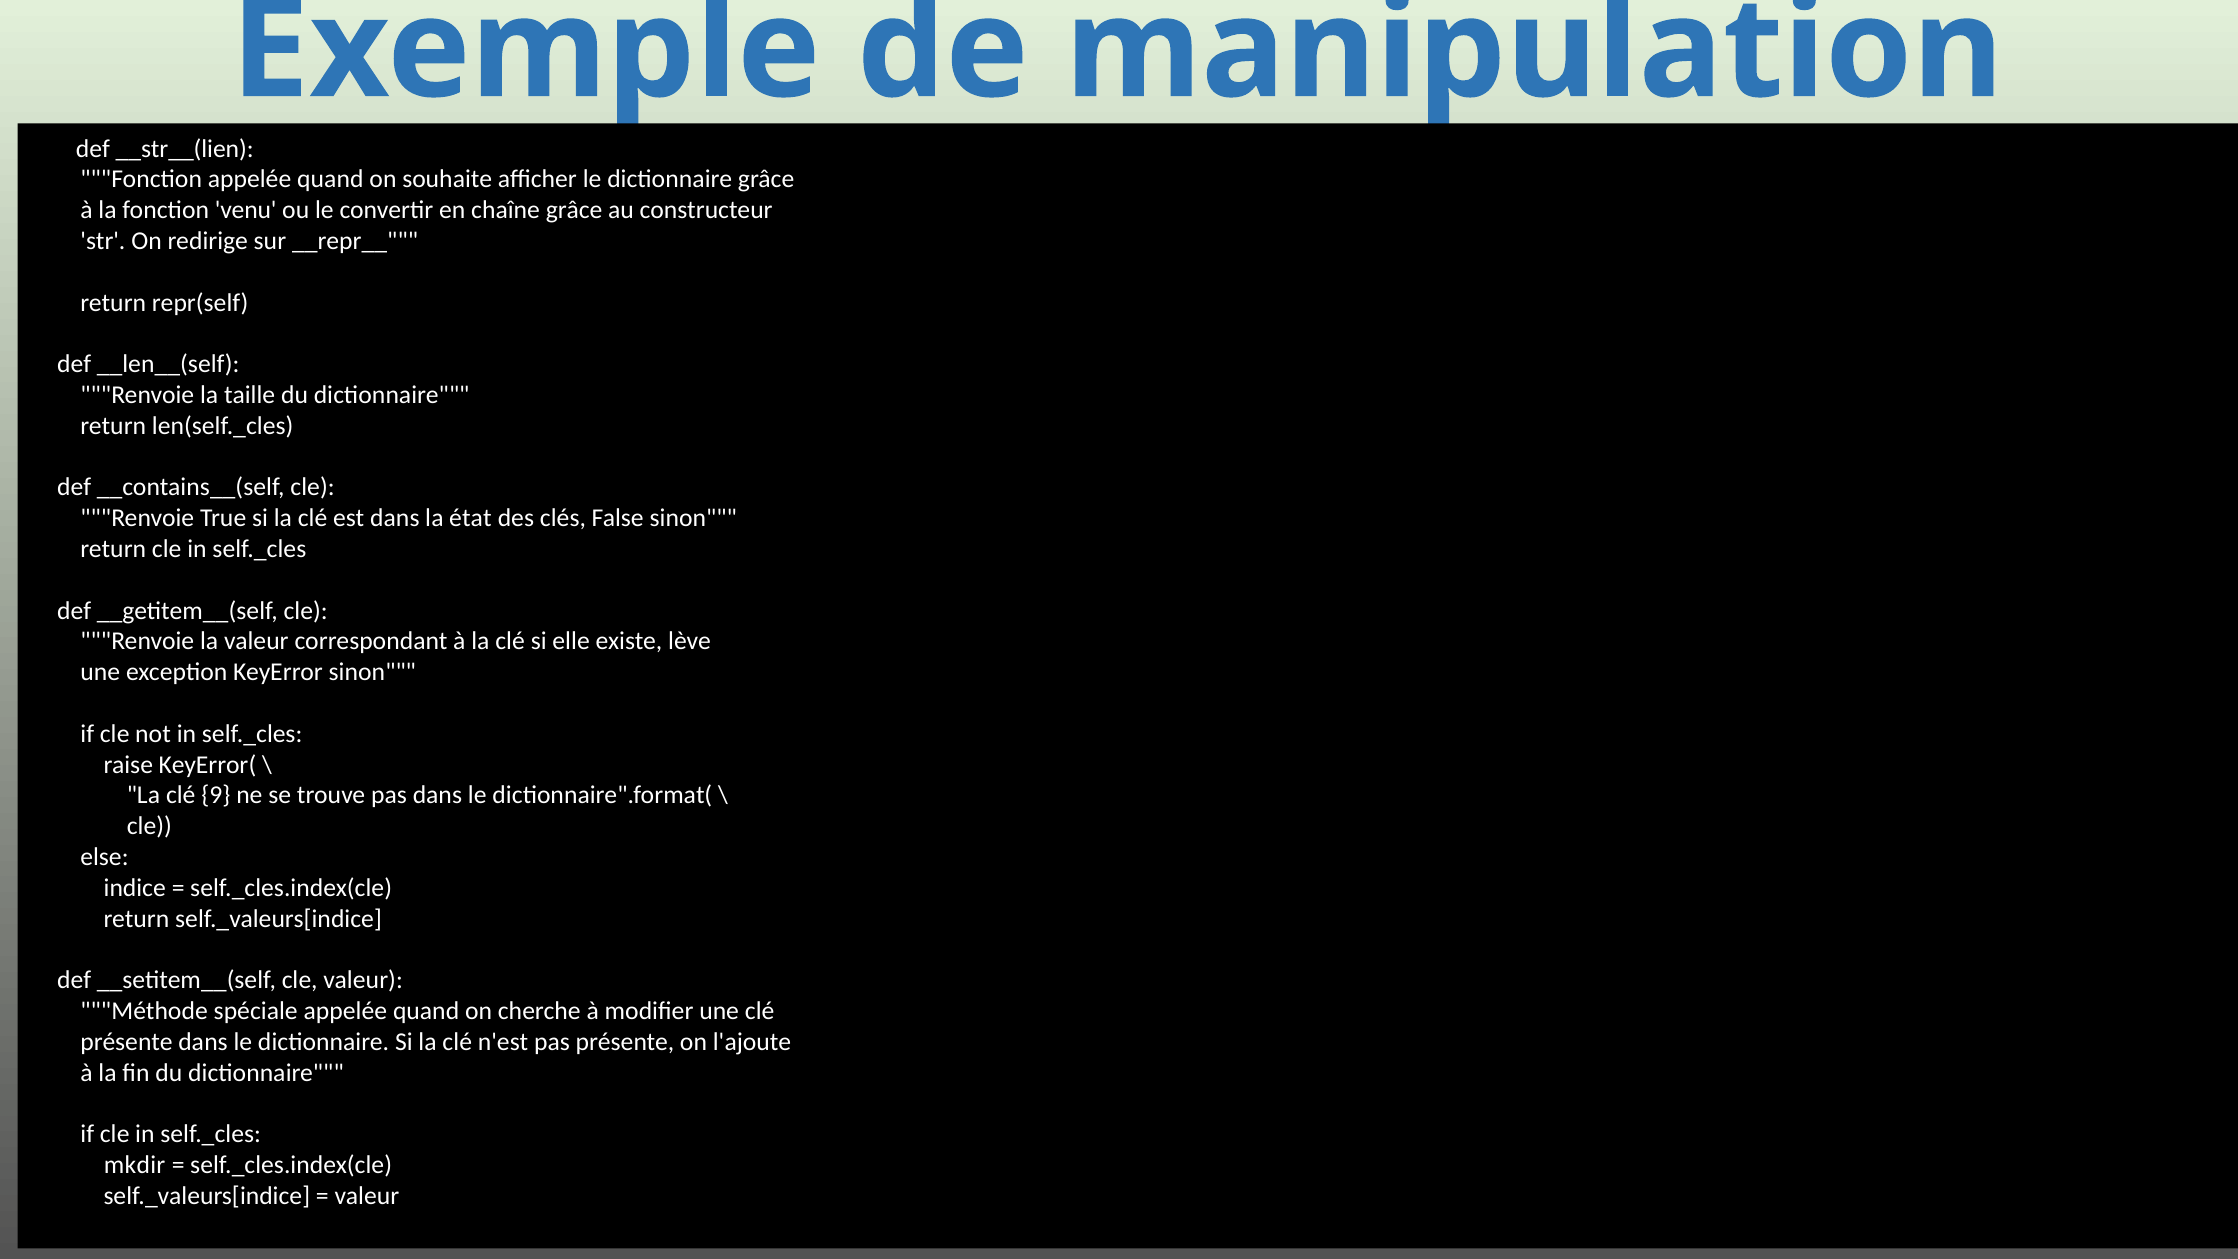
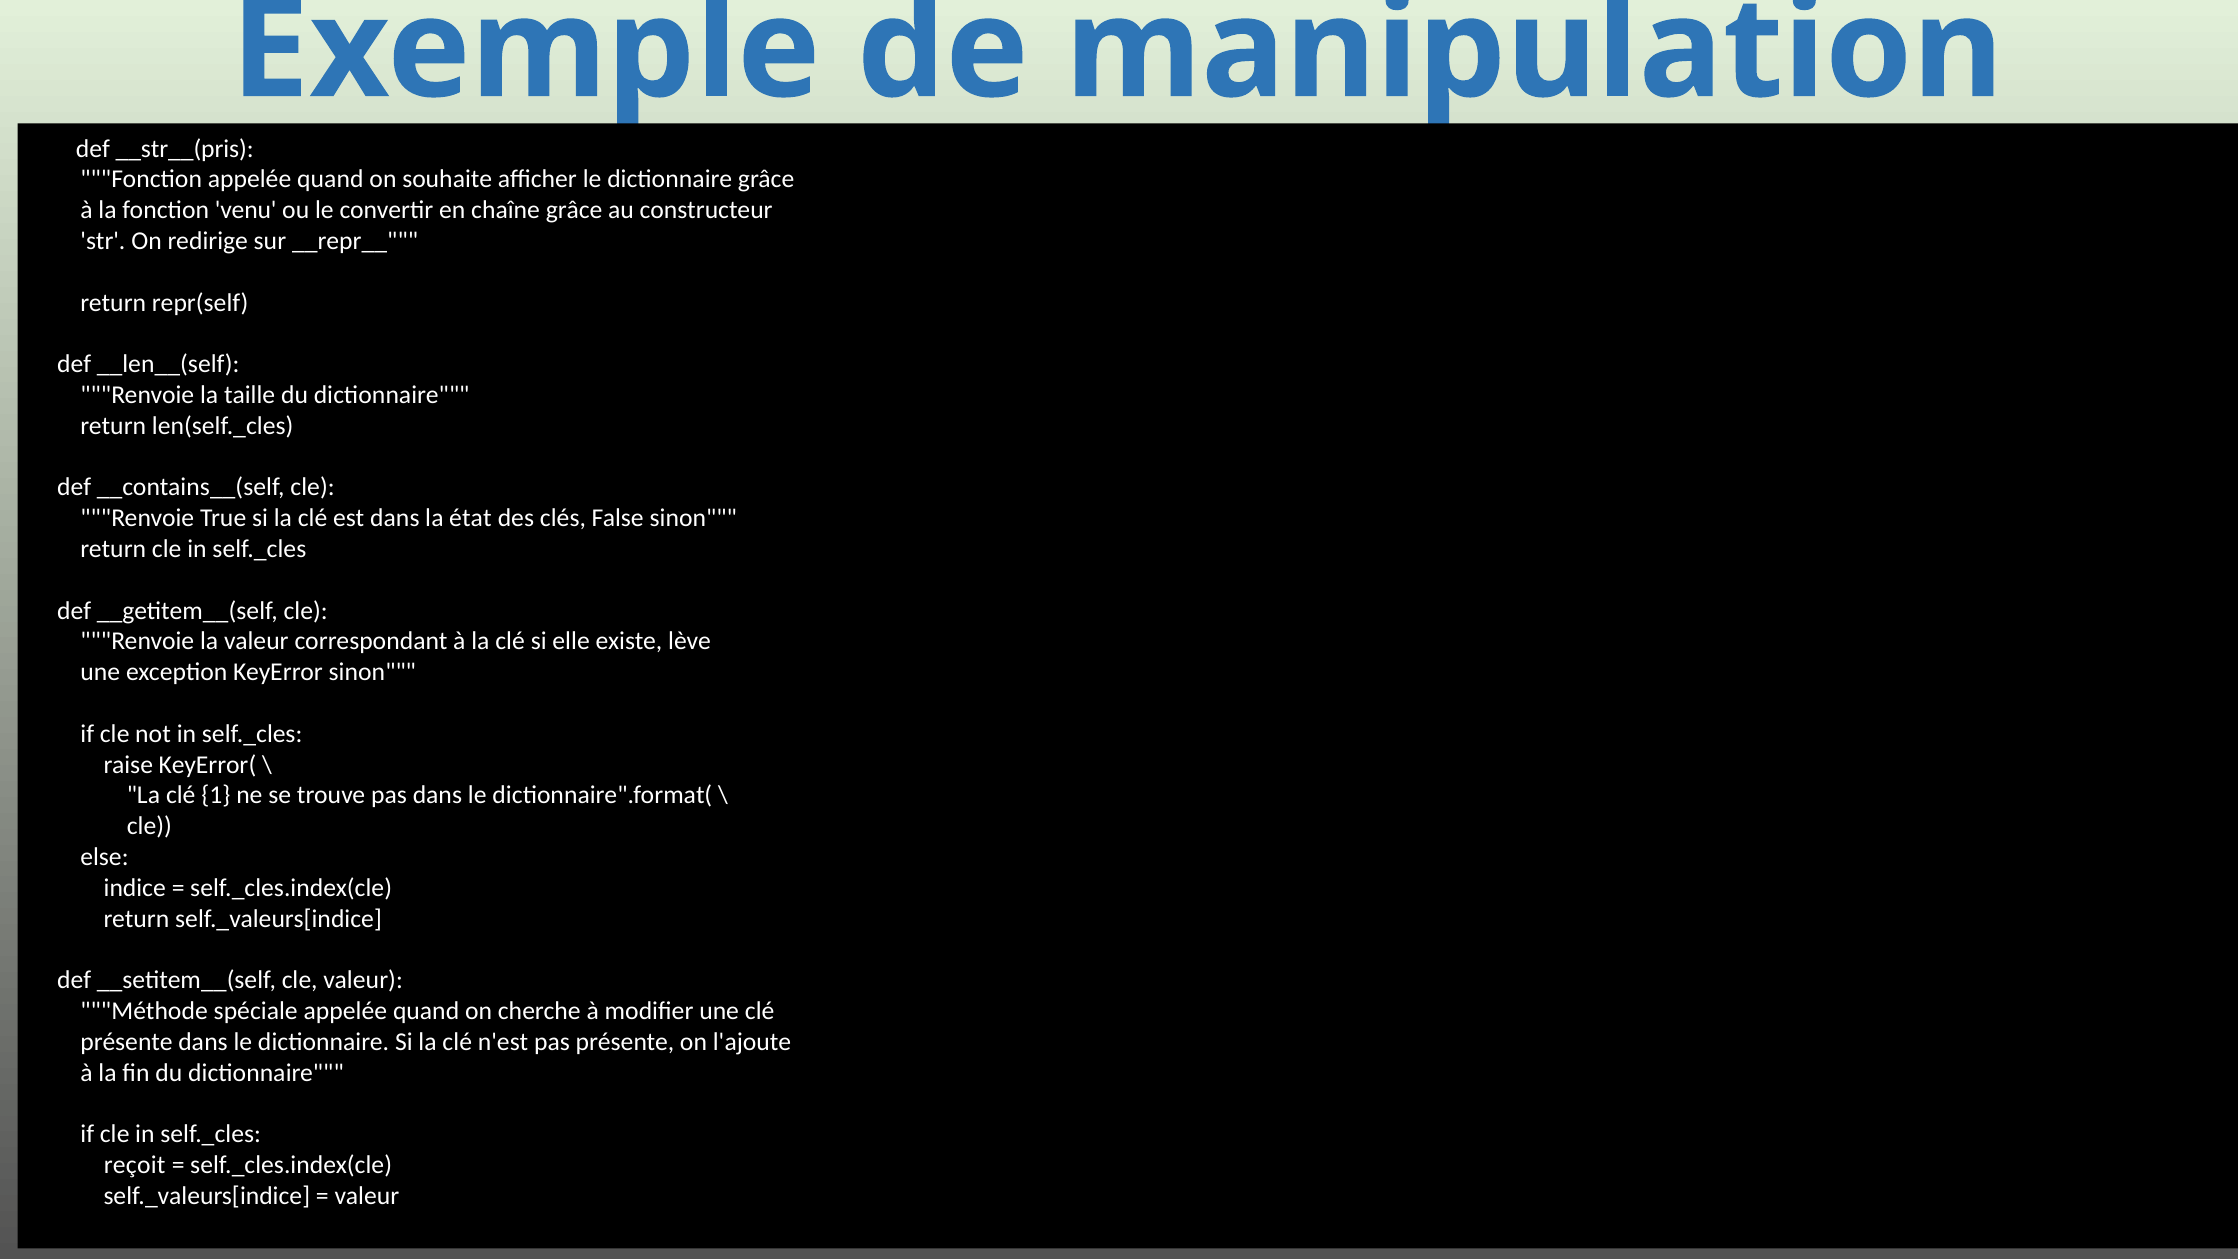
__str__(lien: __str__(lien -> __str__(pris (185, 149)
9: 9 -> 1 (216, 795)
mkdir: mkdir -> reçoit (135, 1165)
